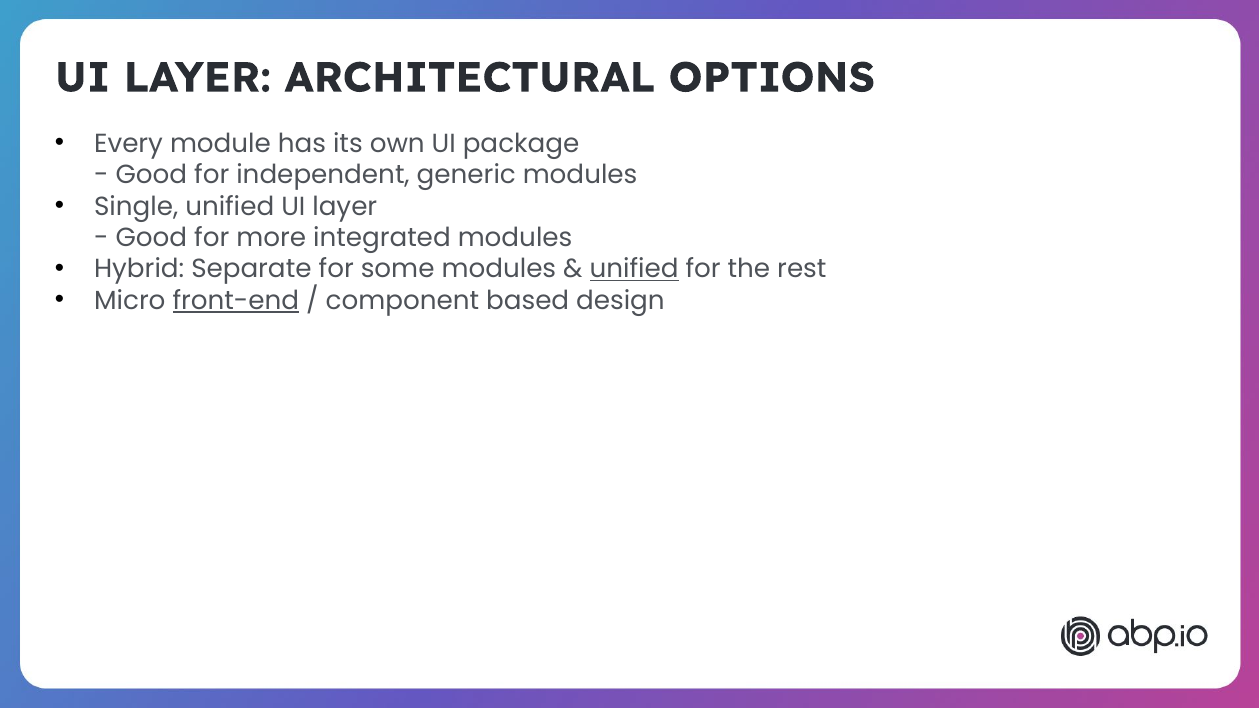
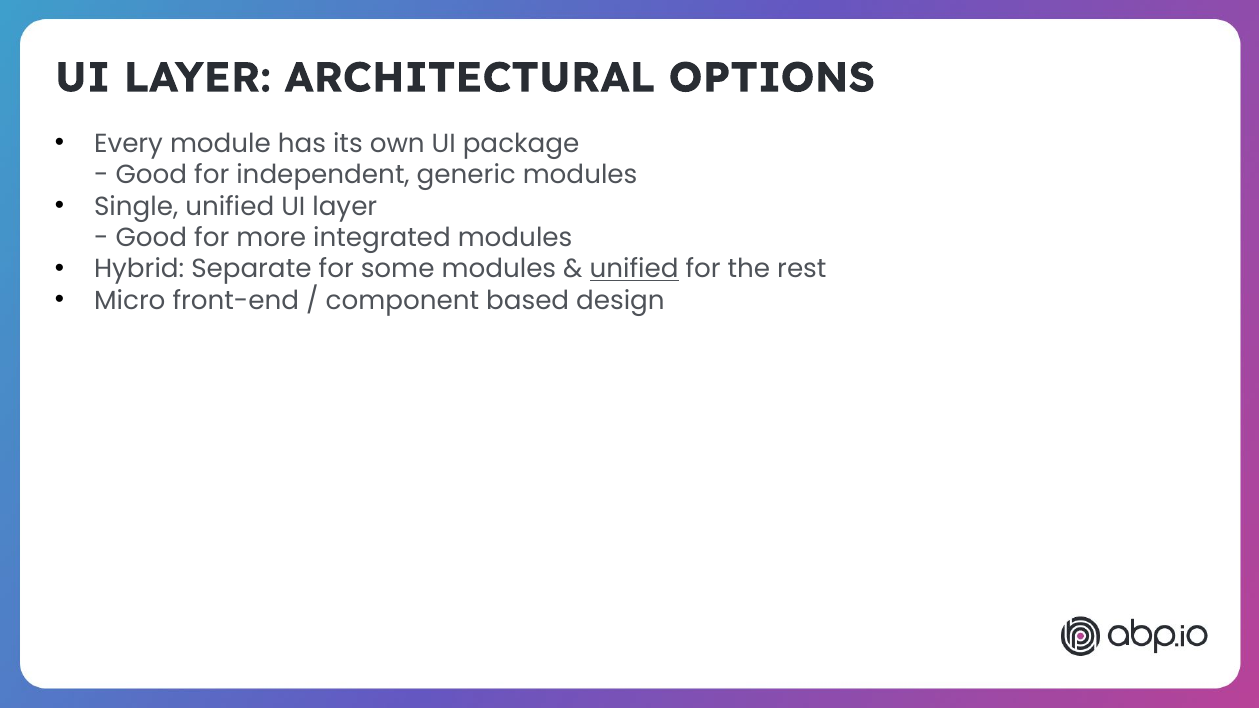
front-end underline: present -> none (236, 301)
